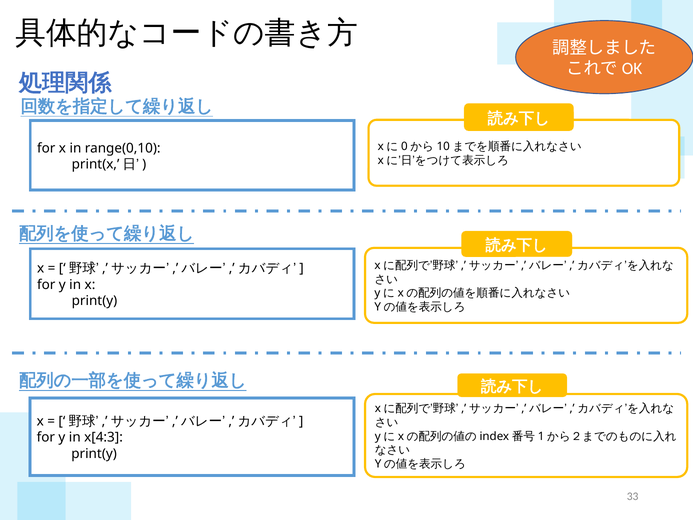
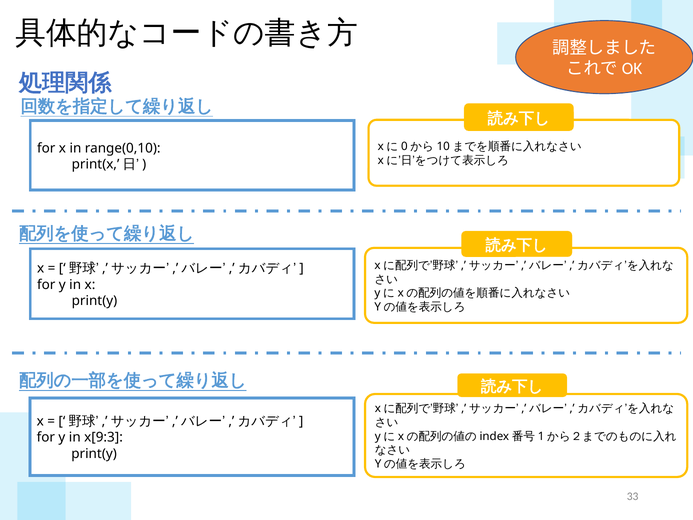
x[4:3: x[4:3 -> x[9:3 (104, 437)
